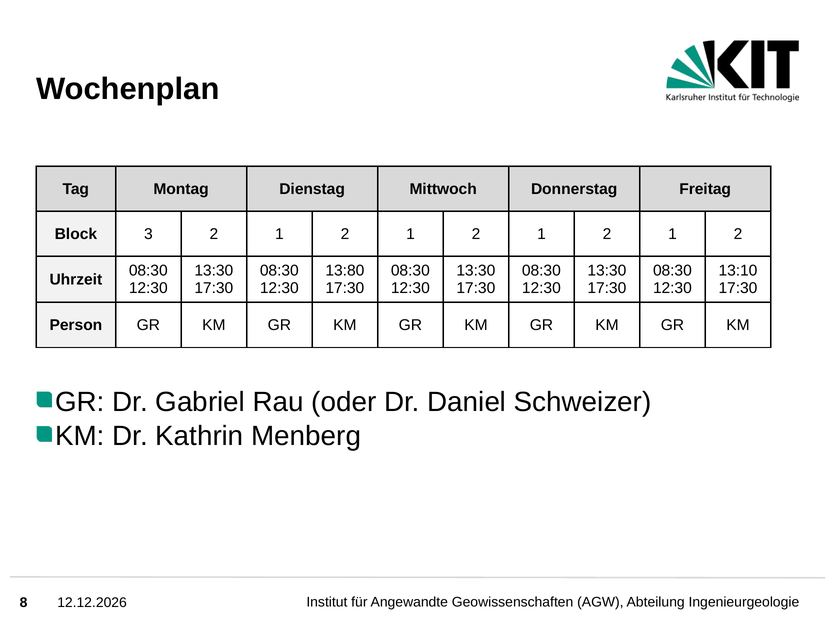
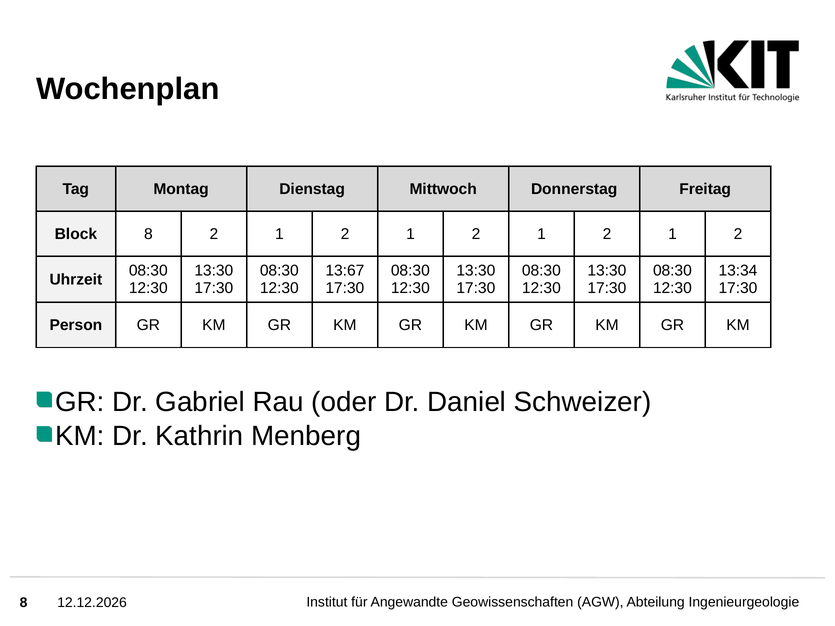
Block 3: 3 -> 8 (148, 234)
13:80: 13:80 -> 13:67 (345, 271)
13:10: 13:10 -> 13:34 (738, 271)
